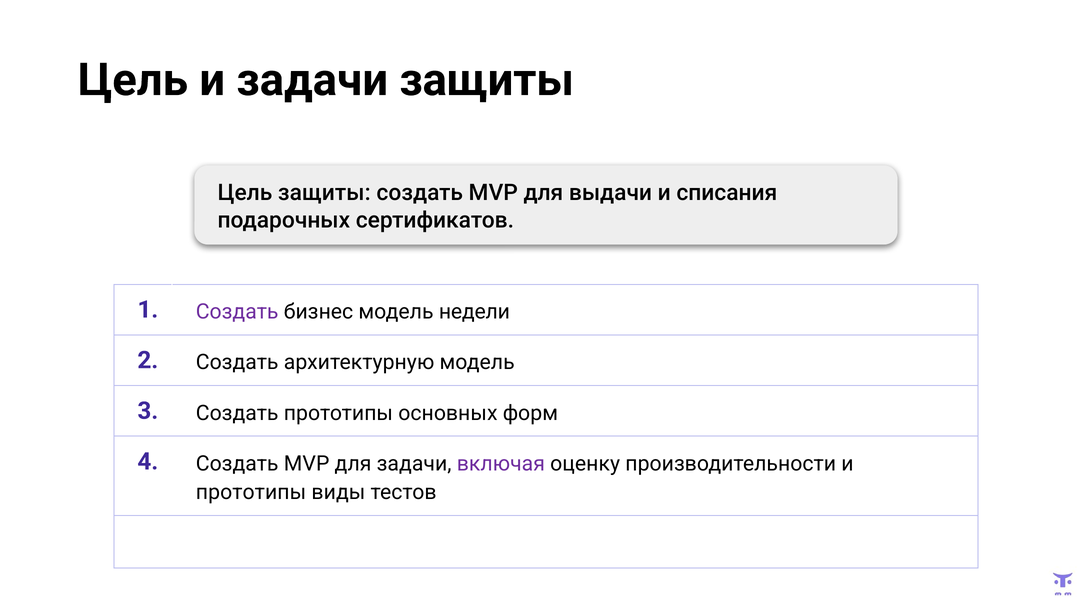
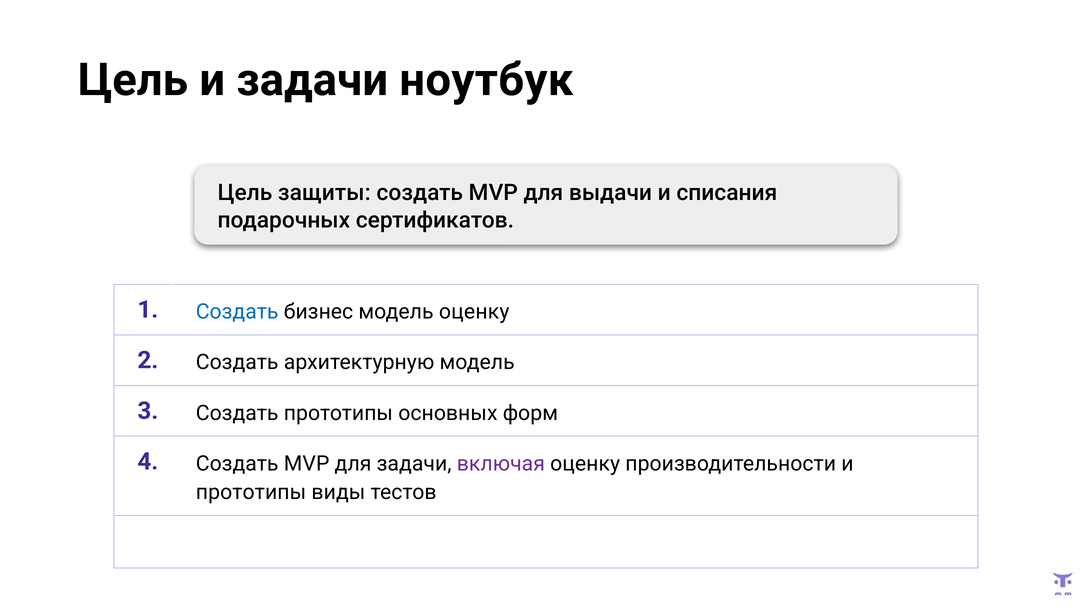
задачи защиты: защиты -> ноутбук (486, 80)
Создать colour: purple -> blue (237, 312)
модель недели: недели -> оценку (474, 312)
